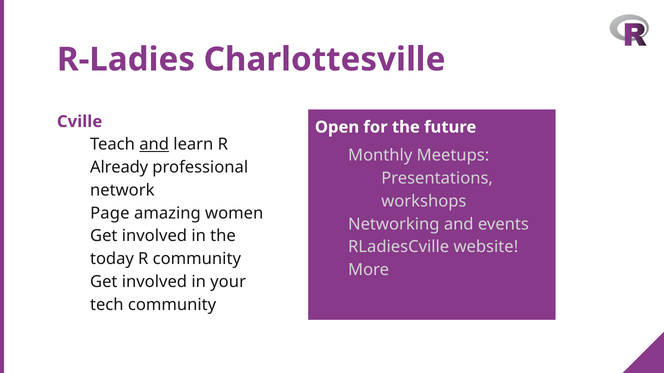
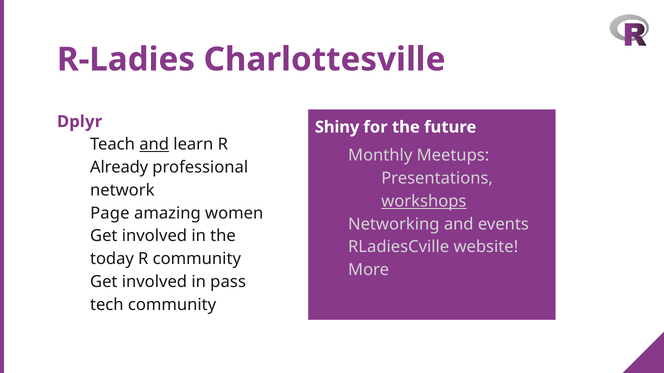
Cville: Cville -> Dplyr (80, 122)
Open: Open -> Shiny (337, 127)
workshops underline: none -> present (424, 202)
your: your -> pass (228, 282)
